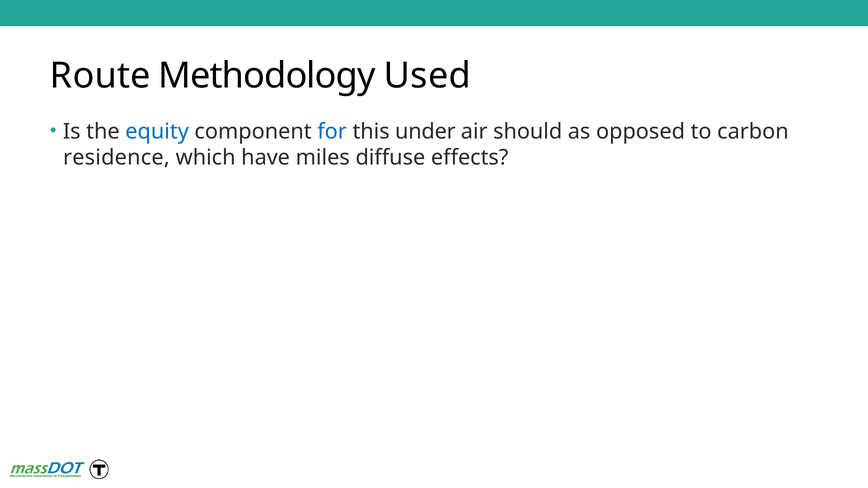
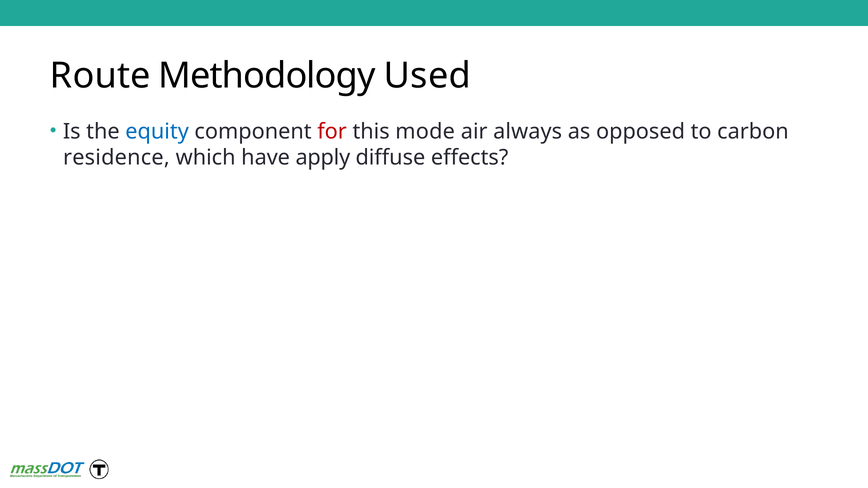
for colour: blue -> red (332, 132)
under: under -> mode (425, 132)
should: should -> always (528, 132)
miles: miles -> apply (323, 158)
